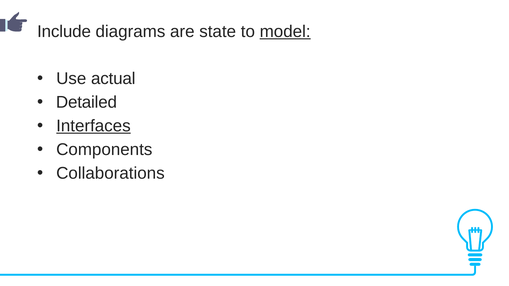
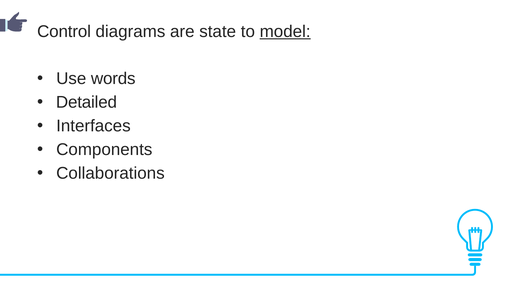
Include: Include -> Control (64, 31)
actual: actual -> words (113, 79)
Interfaces underline: present -> none (93, 126)
